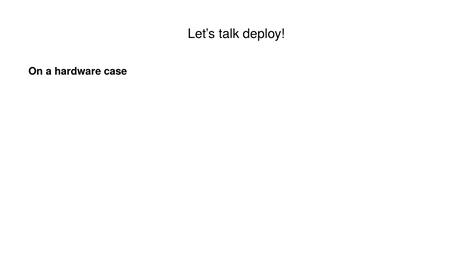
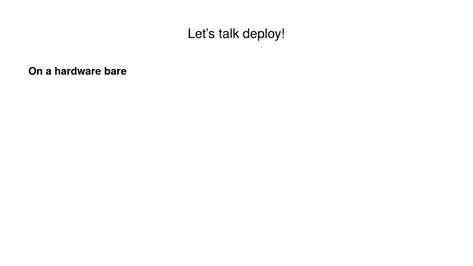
case: case -> bare (115, 71)
